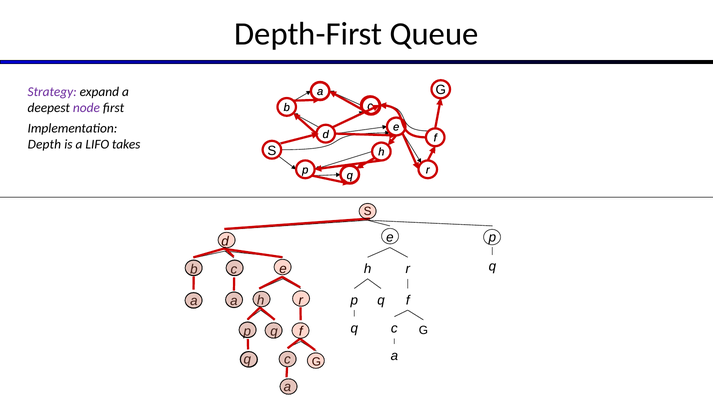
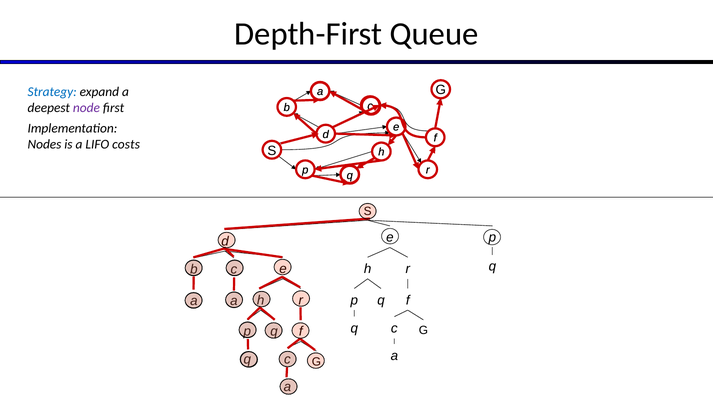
Strategy colour: purple -> blue (52, 92)
Depth: Depth -> Nodes (44, 144)
takes: takes -> costs (126, 144)
